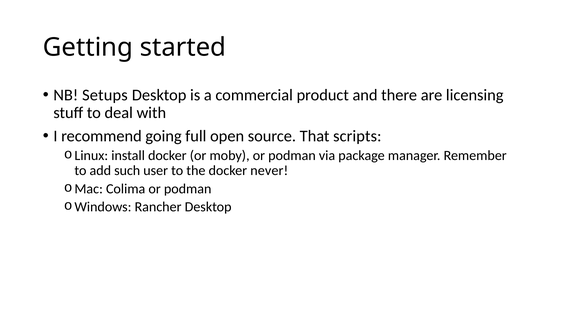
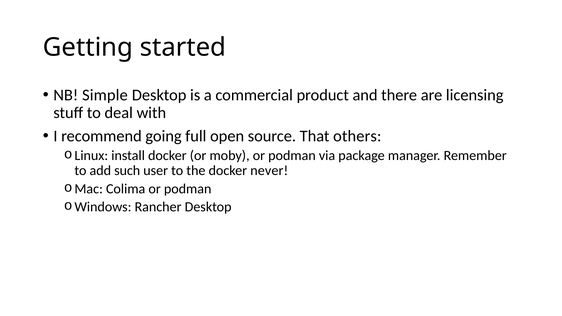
Setups: Setups -> Simple (105, 95)
scripts: scripts -> others (357, 136)
